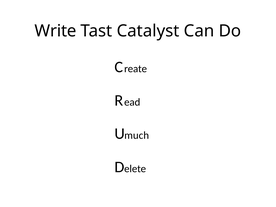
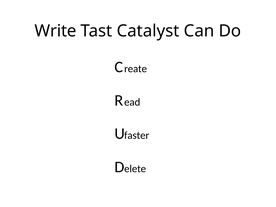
much: much -> faster (137, 135)
